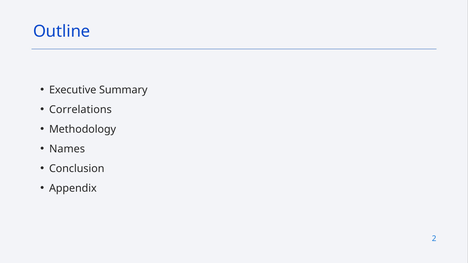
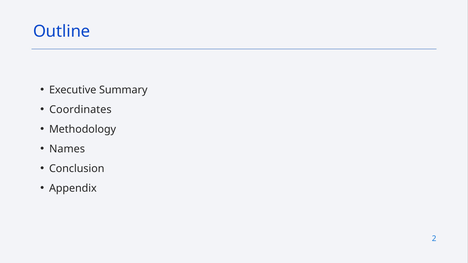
Correlations: Correlations -> Coordinates (80, 110)
